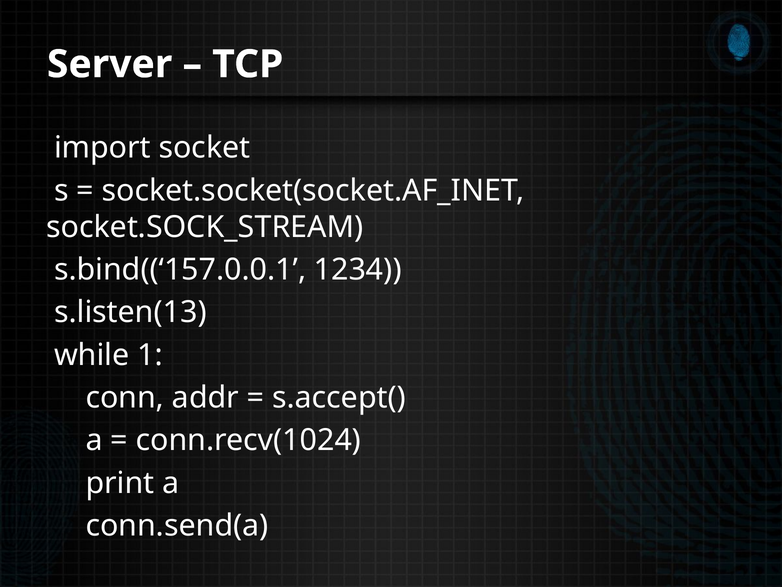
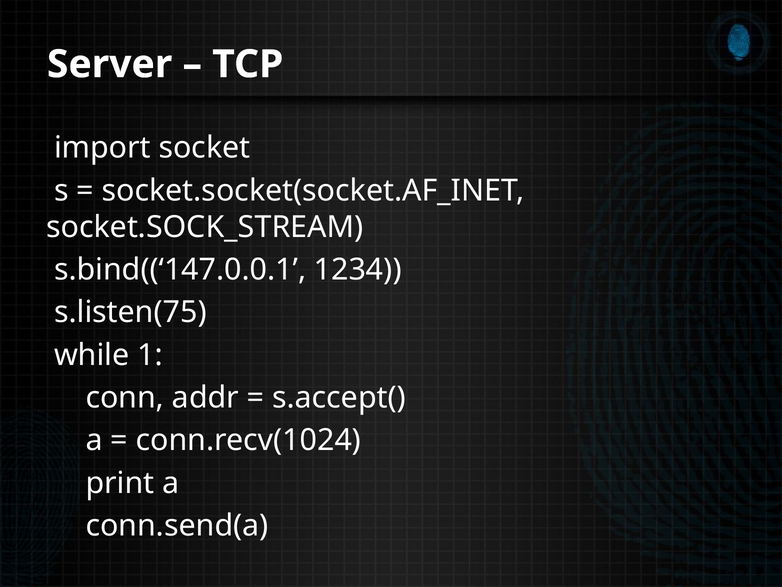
s.bind((‘157.0.0.1: s.bind((‘157.0.0.1 -> s.bind((‘147.0.0.1 (180, 270)
s.listen(13: s.listen(13 -> s.listen(75 (130, 312)
